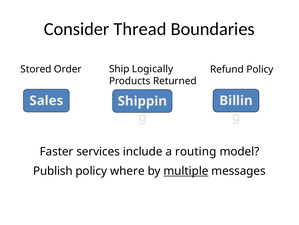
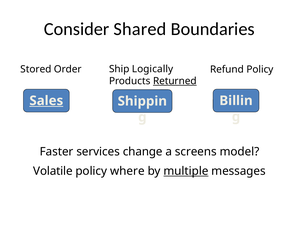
Thread: Thread -> Shared (140, 29)
Returned underline: none -> present (175, 81)
Sales underline: none -> present (46, 100)
include: include -> change (143, 151)
routing: routing -> screens (196, 151)
Publish: Publish -> Volatile (53, 171)
